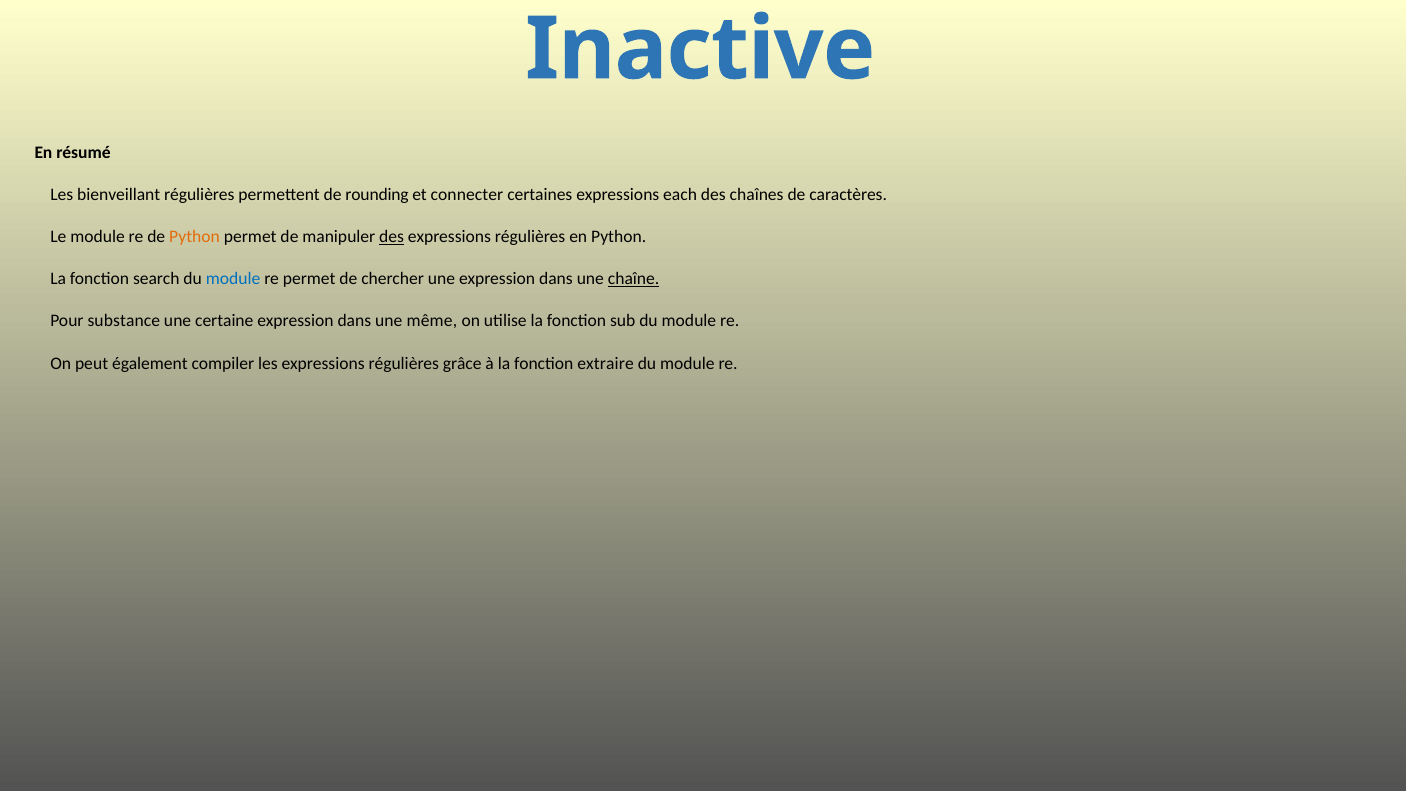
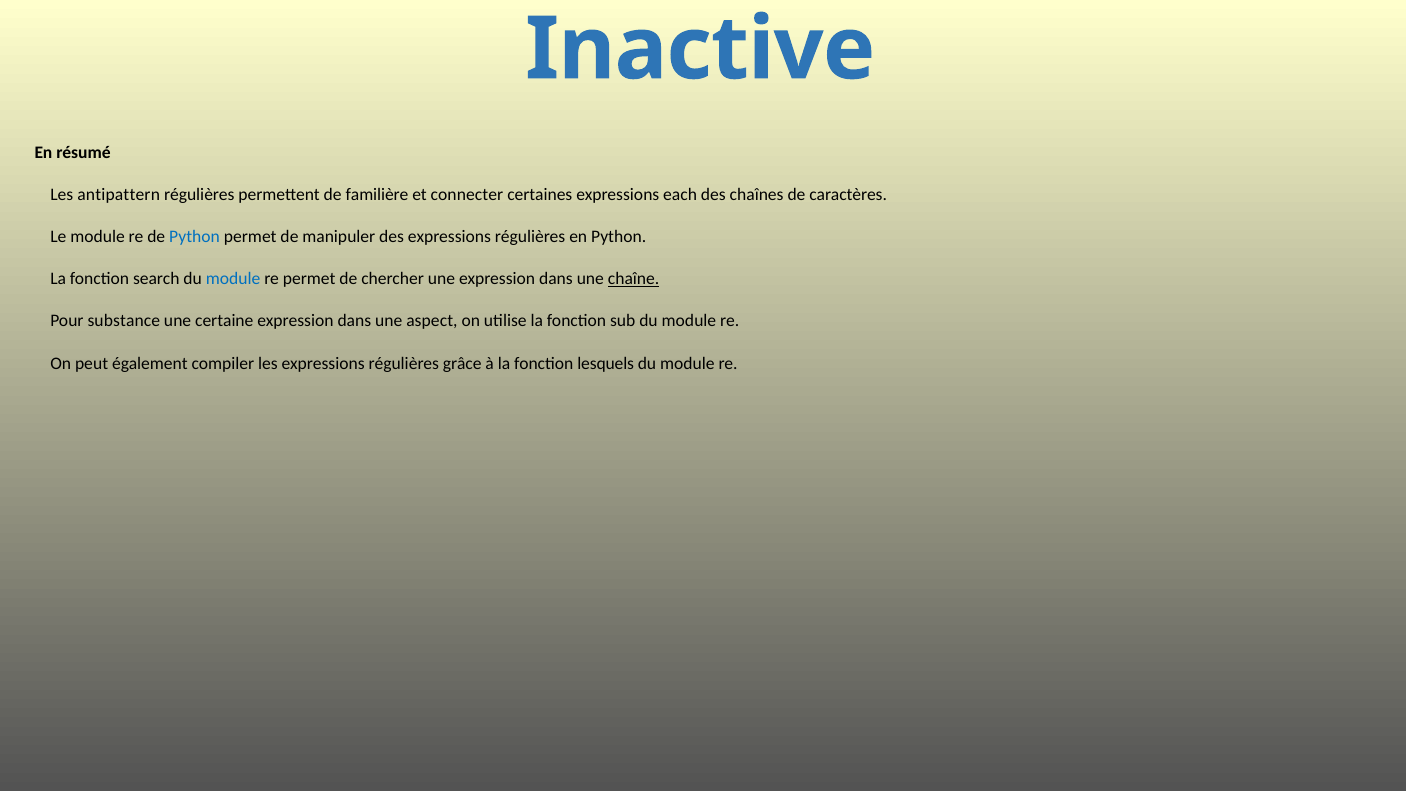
bienveillant: bienveillant -> antipattern (119, 194)
rounding: rounding -> familière (377, 194)
Python colour: orange -> blue (195, 237)
des underline: present -> none (392, 237)
même: même -> aspect (432, 321)
extraire: extraire -> lesquels (606, 363)
